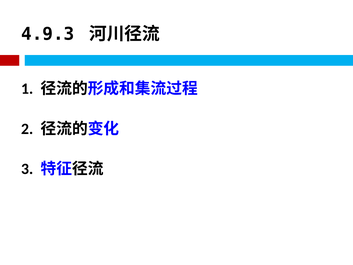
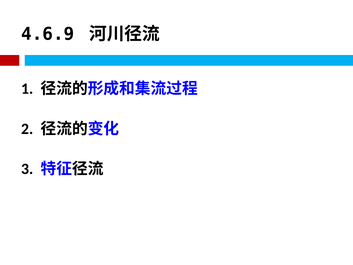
4.9.3: 4.9.3 -> 4.6.9 (48, 34)
